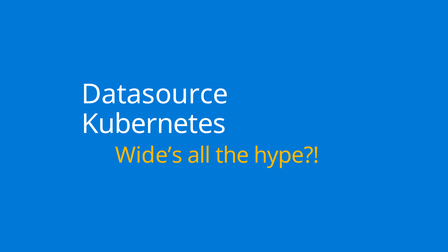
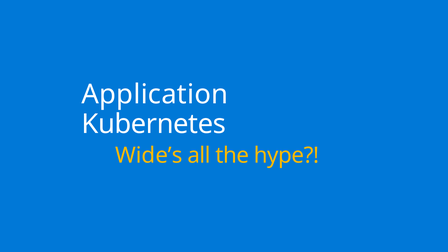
Datasource: Datasource -> Application (155, 95)
